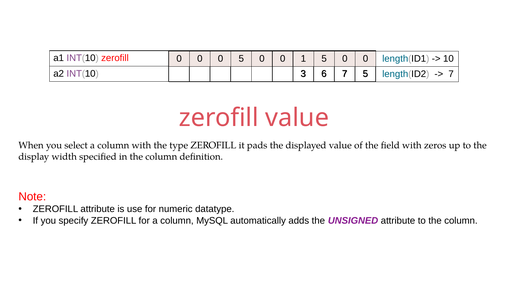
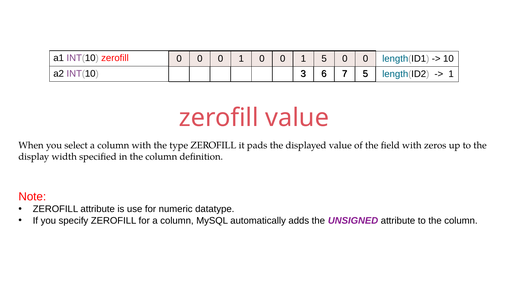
0 0 0 5: 5 -> 1 (241, 58)
7: 7 -> 1 (451, 74)
